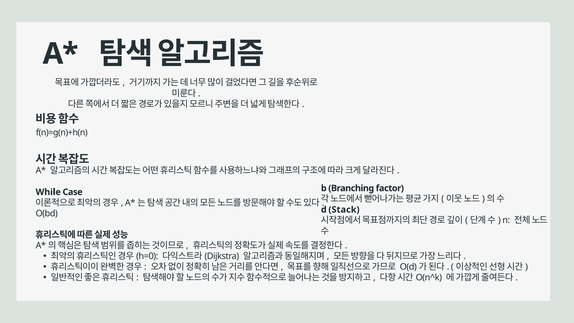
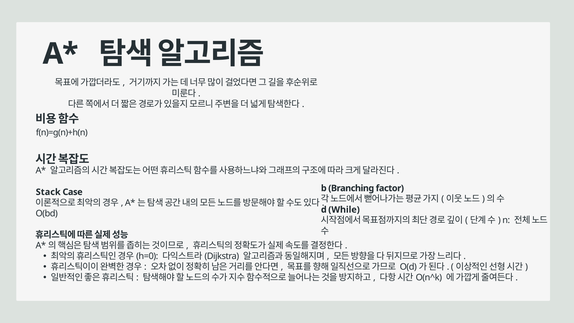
While: While -> Stack (48, 192)
Stack: Stack -> While (344, 210)
